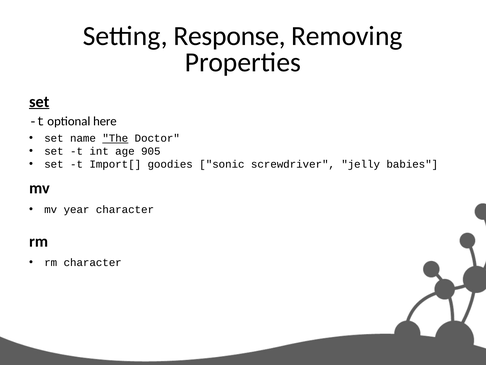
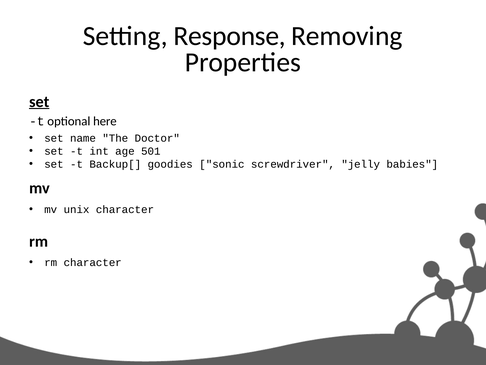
The underline: present -> none (115, 138)
905: 905 -> 501 (151, 151)
Import[: Import[ -> Backup[ (115, 164)
year: year -> unix (77, 209)
